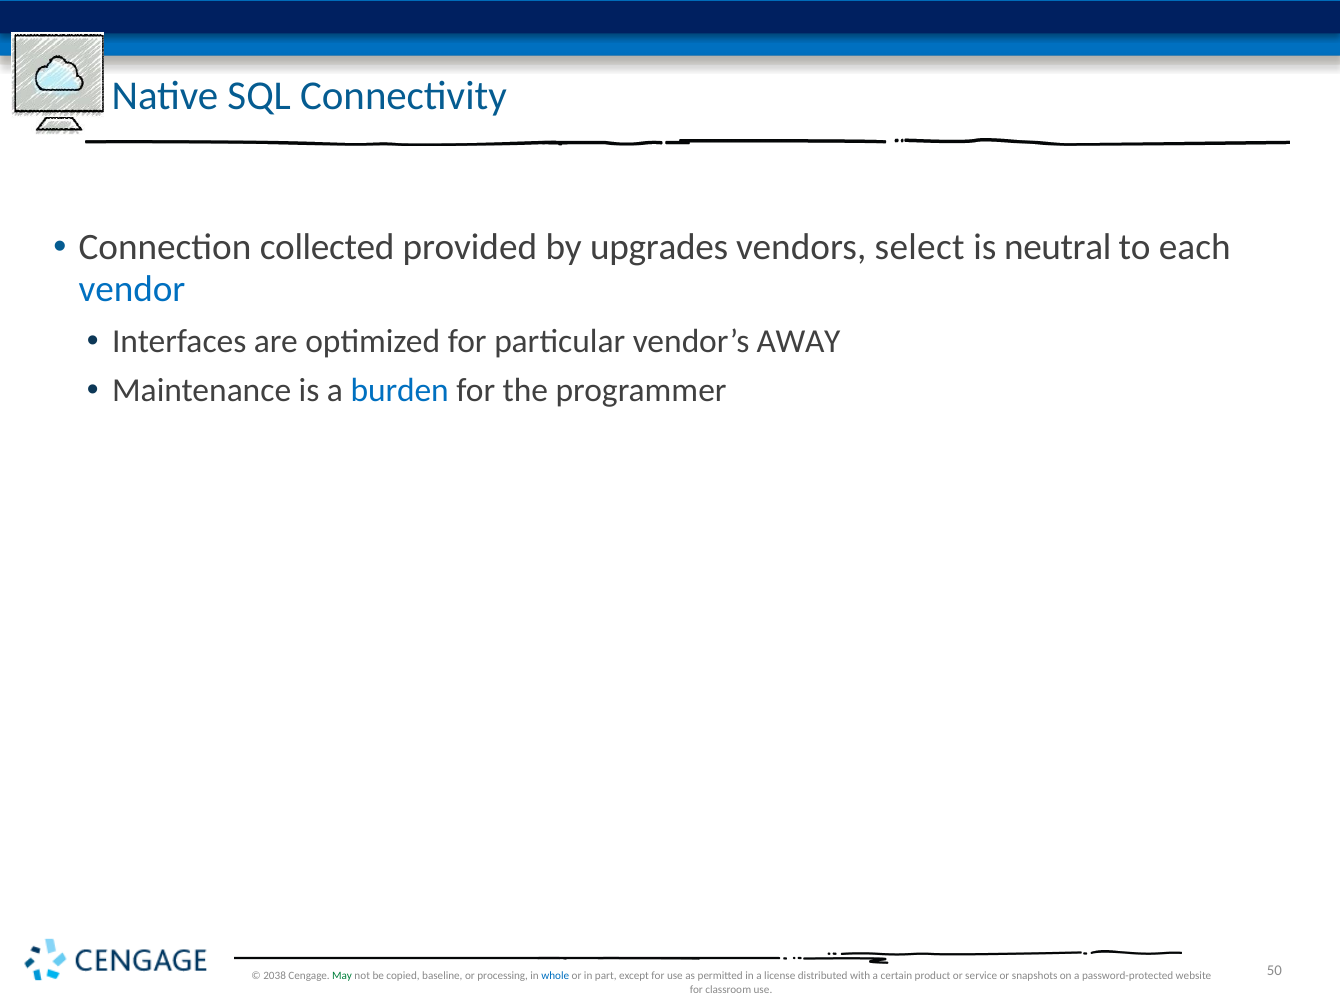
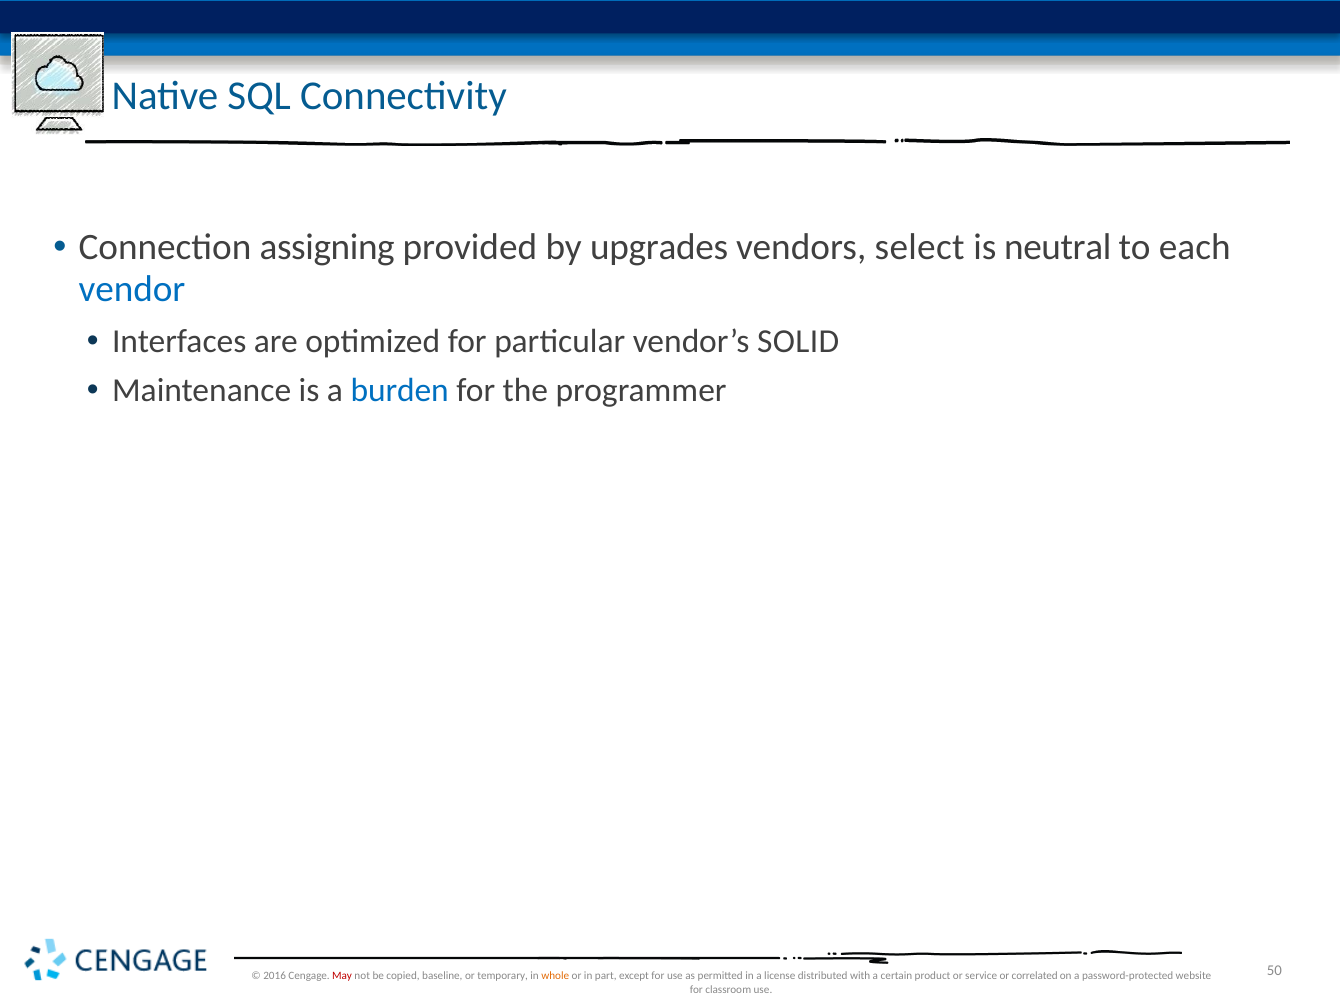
collected: collected -> assigning (327, 247)
AWAY: AWAY -> SOLID (798, 341)
2038: 2038 -> 2016 (275, 976)
May colour: green -> red (342, 976)
processing: processing -> temporary (503, 976)
whole colour: blue -> orange (555, 976)
snapshots: snapshots -> correlated (1035, 976)
